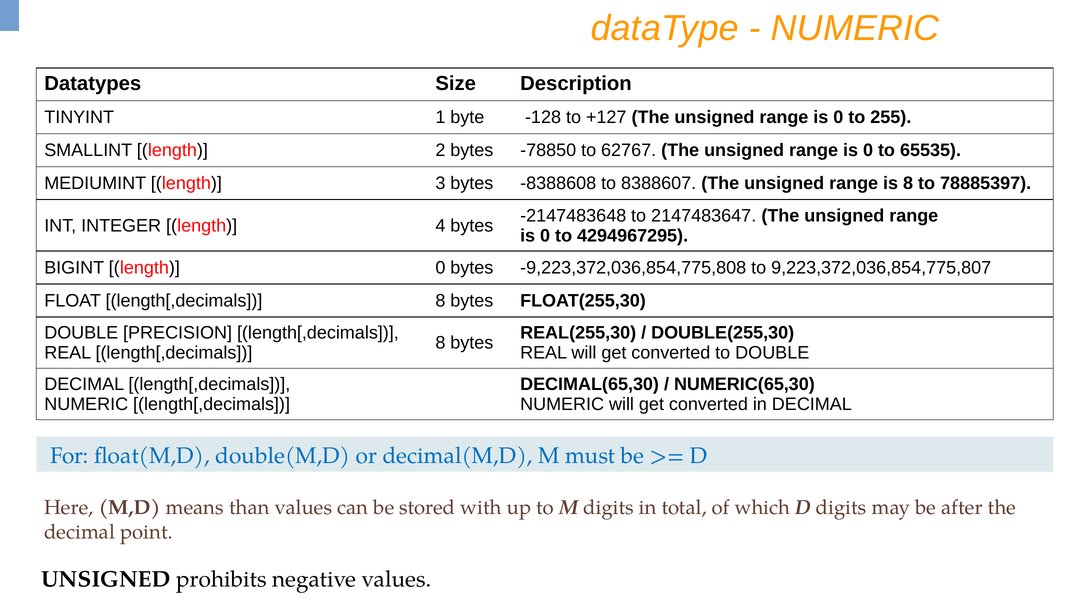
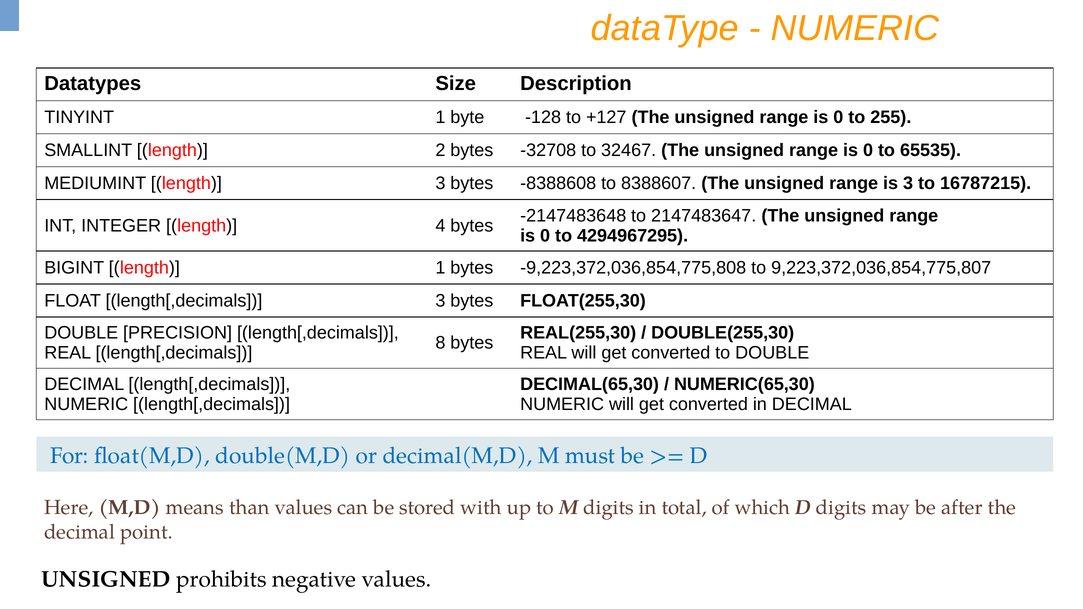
-78850: -78850 -> -32708 (548, 151)
62767: 62767 -> 32467 (629, 151)
is 8: 8 -> 3 (908, 183)
78885397: 78885397 -> 16787215 (986, 183)
length 0: 0 -> 1 (440, 268)
FLOAT length[,decimals 8: 8 -> 3 (440, 301)
